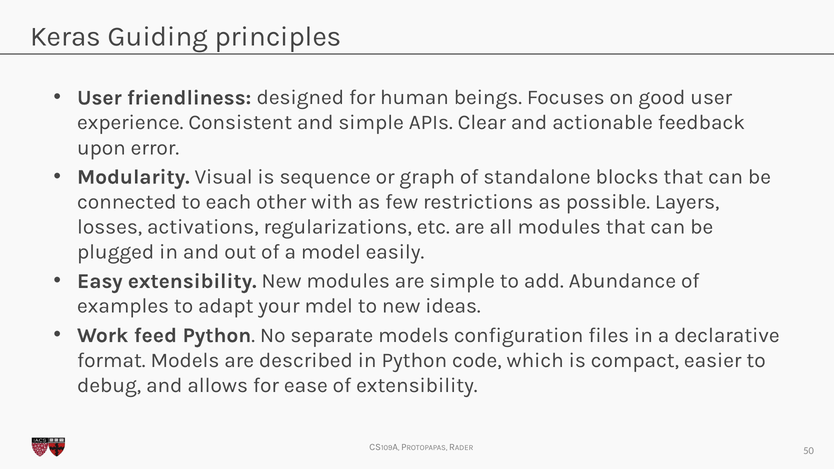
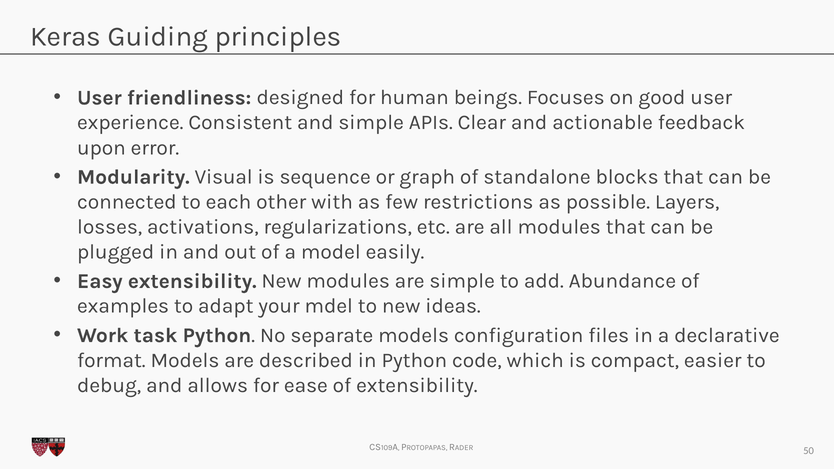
feed: feed -> task (155, 335)
